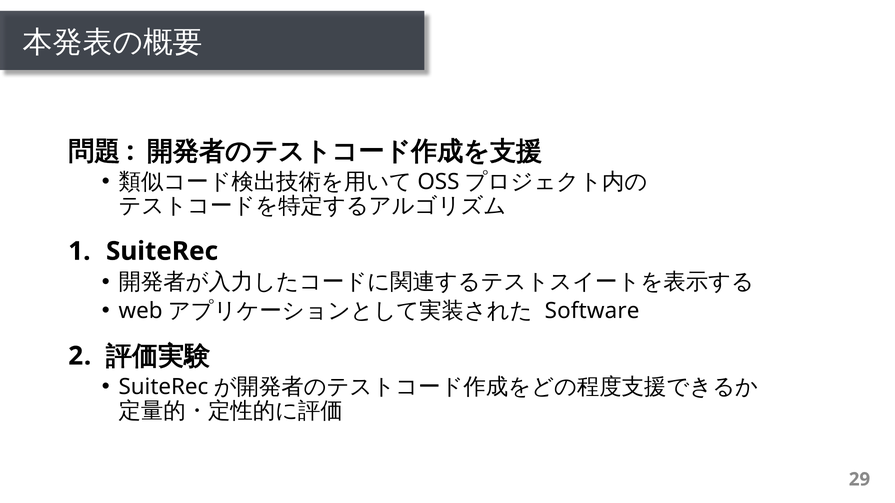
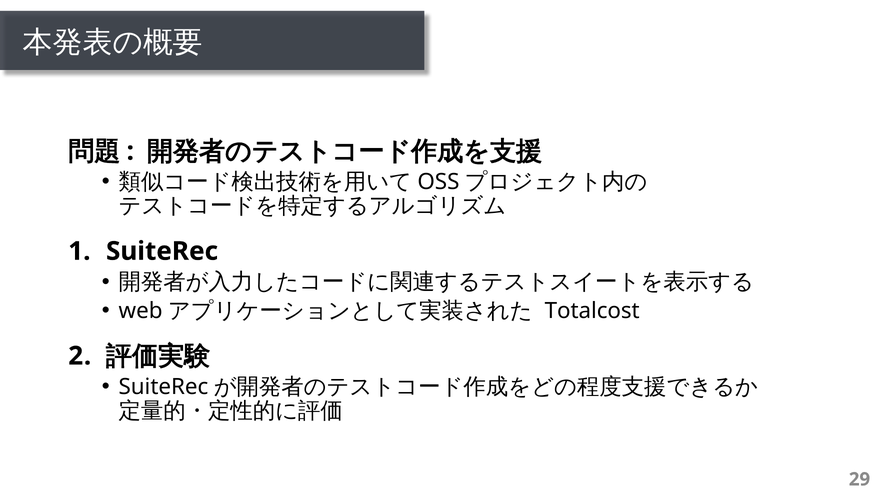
Software: Software -> Totalcost (592, 311)
